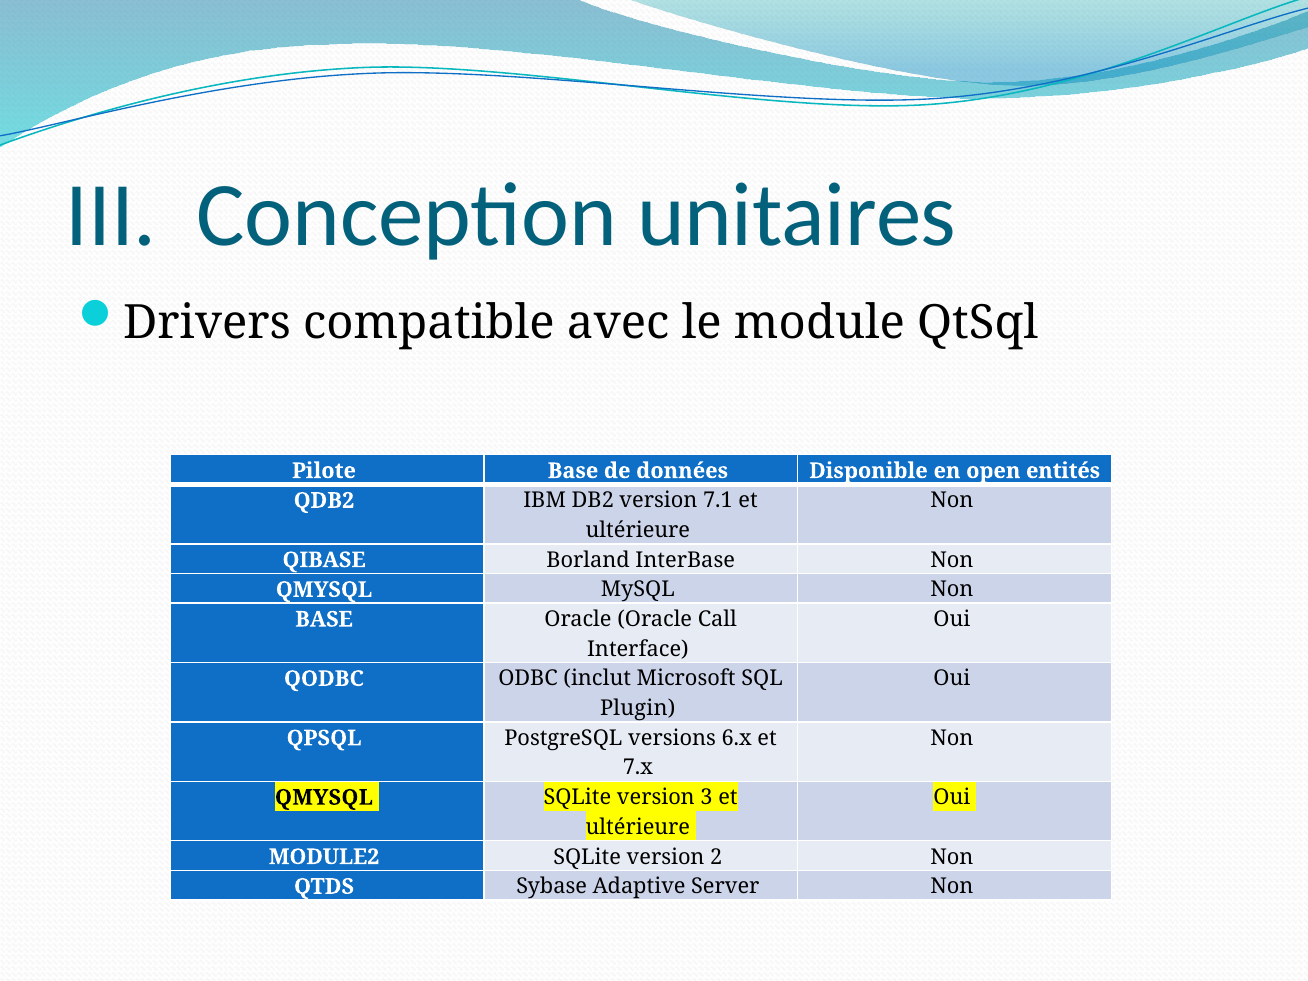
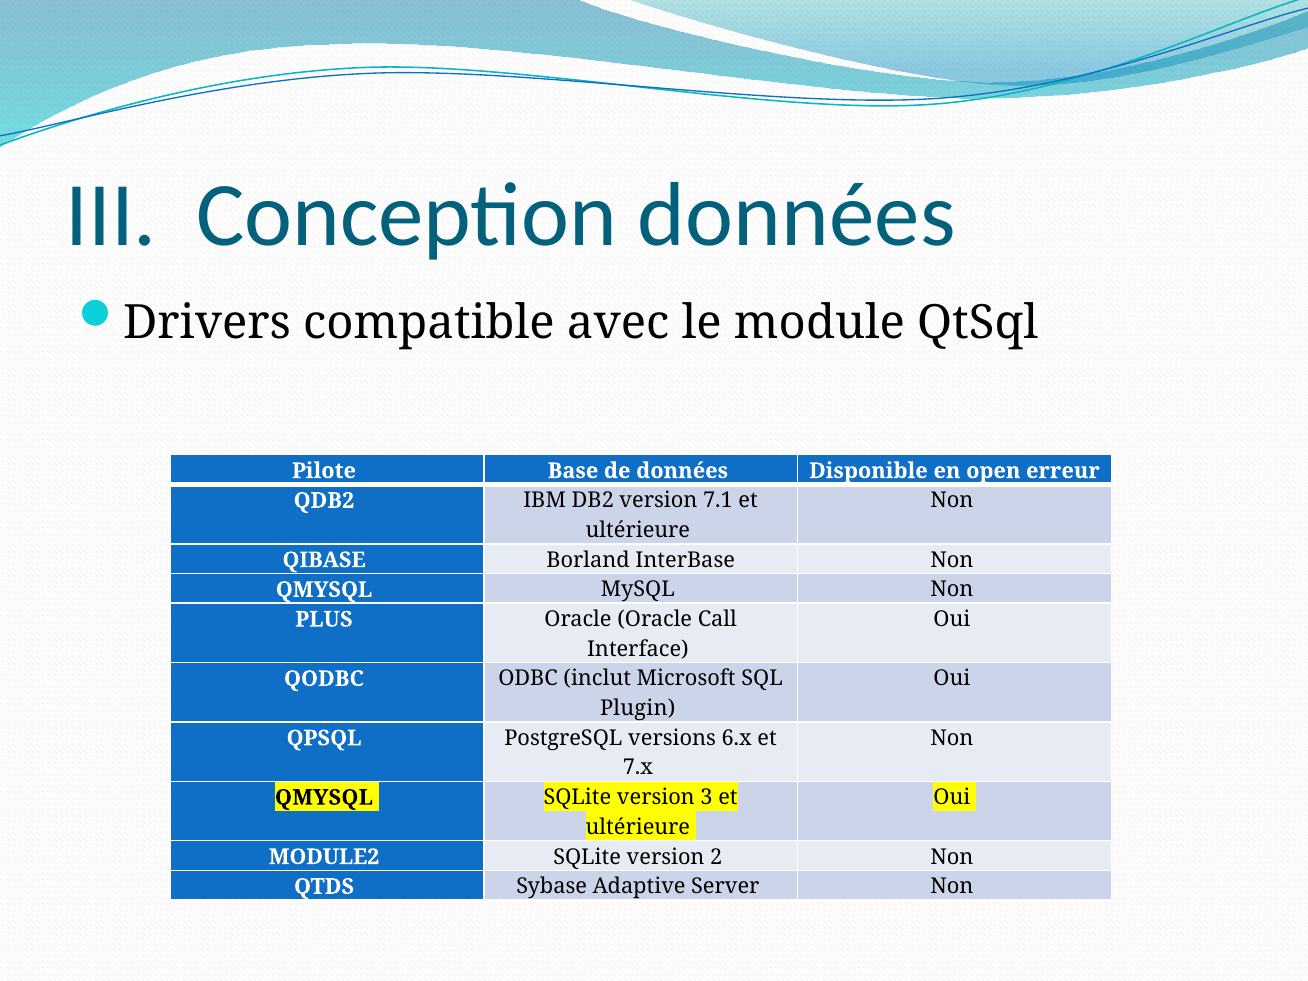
Conception unitaires: unitaires -> données (797, 216)
entités: entités -> erreur (1063, 471)
BASE: BASE -> PLUS (324, 619)
